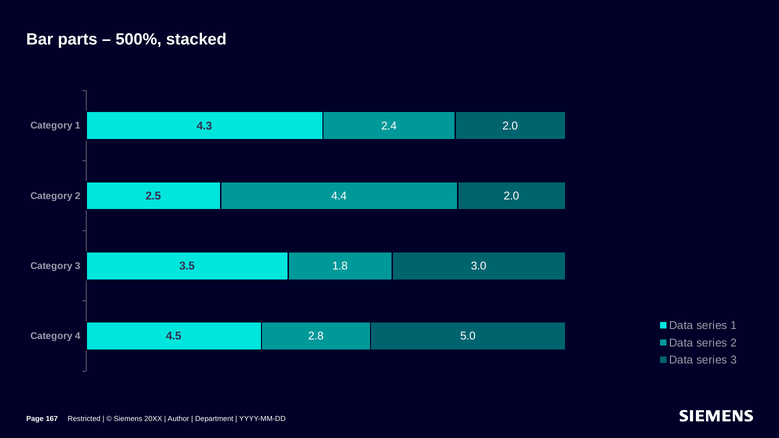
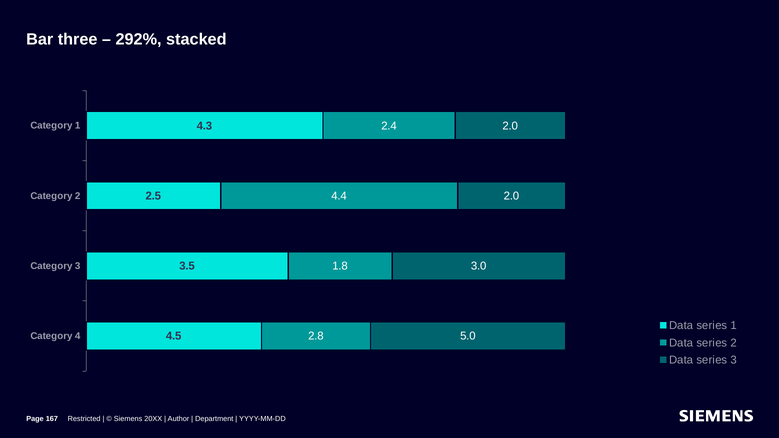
parts: parts -> three (78, 39)
500%: 500% -> 292% (139, 39)
